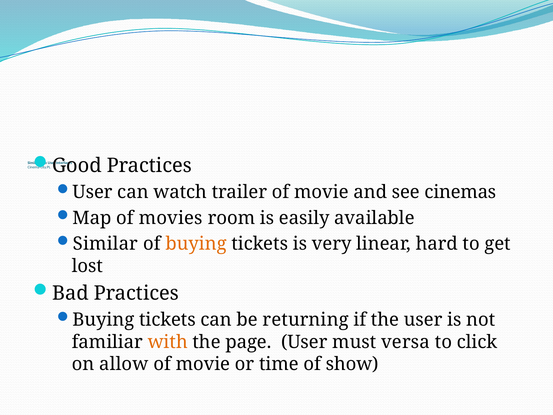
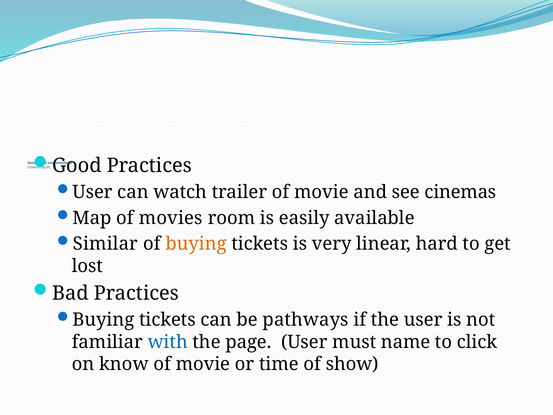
returning: returning -> pathways (306, 320)
with colour: orange -> blue (168, 342)
versa: versa -> name (406, 342)
allow: allow -> know (124, 364)
